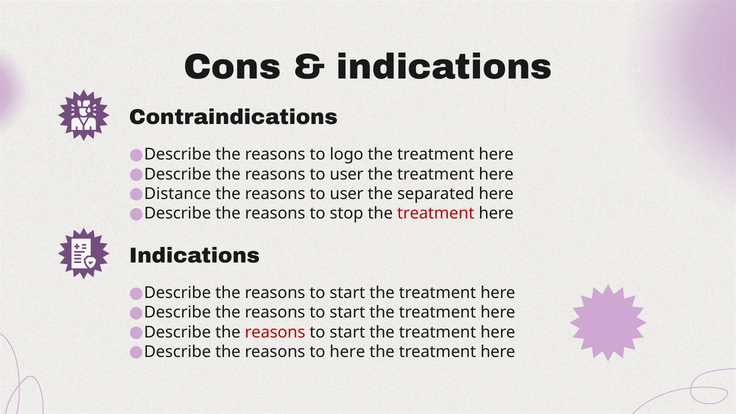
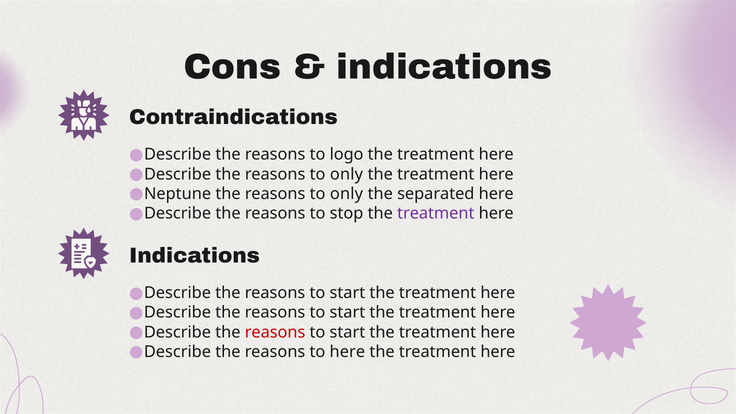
user: user -> only (346, 174)
Distance: Distance -> Neptune (178, 194)
user: user -> only (346, 194)
treatment colour: red -> purple (436, 213)
